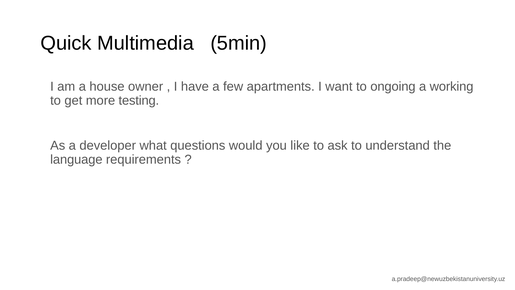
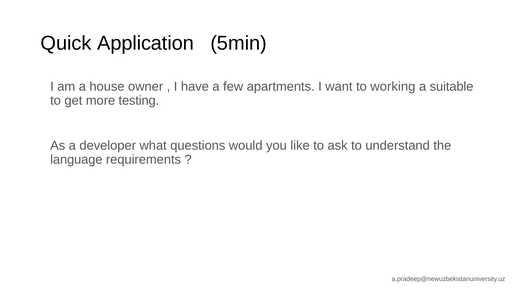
Multimedia: Multimedia -> Application (146, 43)
ongoing: ongoing -> working (393, 87)
working: working -> suitable (452, 87)
